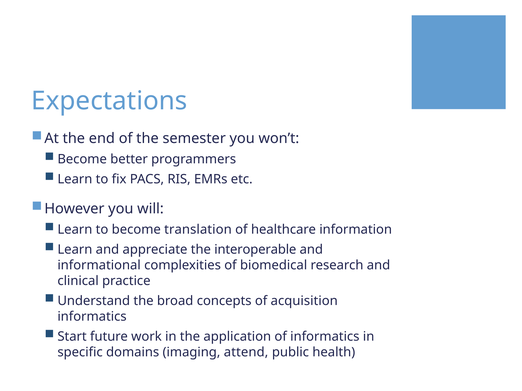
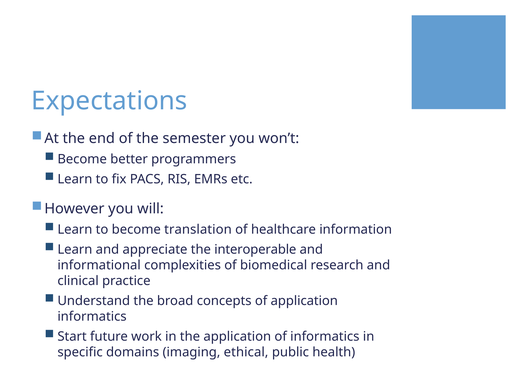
of acquisition: acquisition -> application (304, 301)
attend: attend -> ethical (246, 352)
